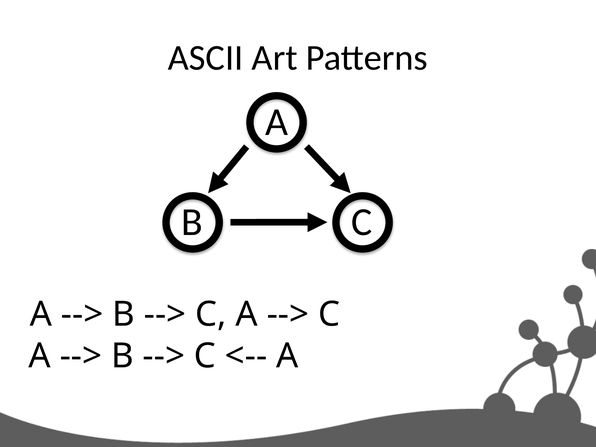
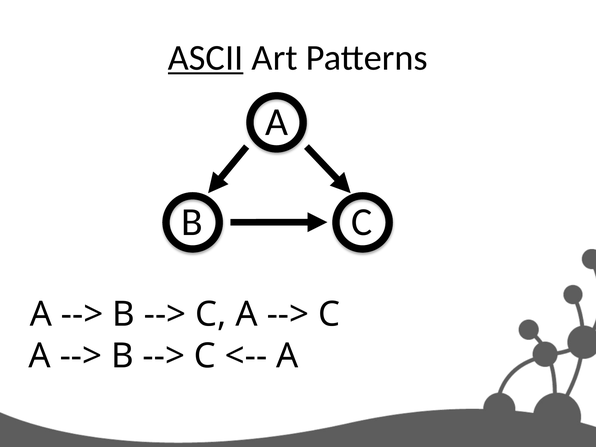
ASCII underline: none -> present (206, 58)
